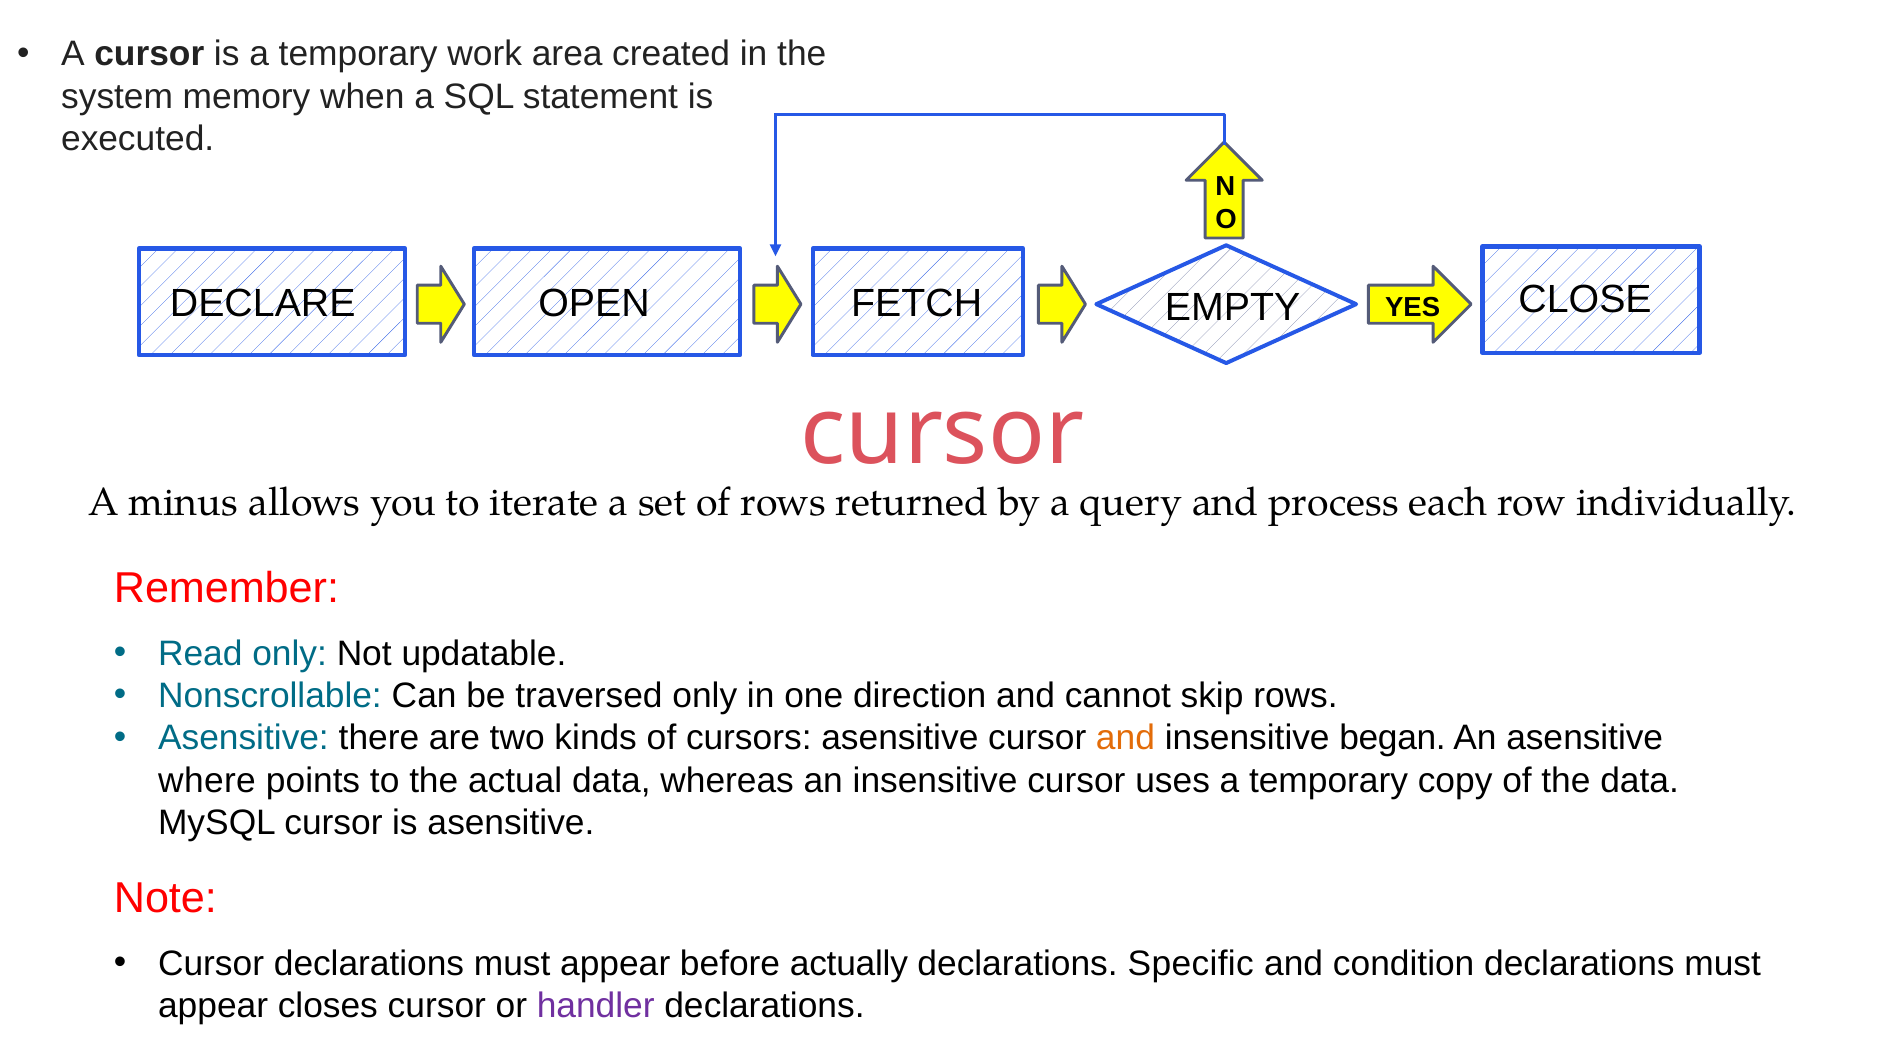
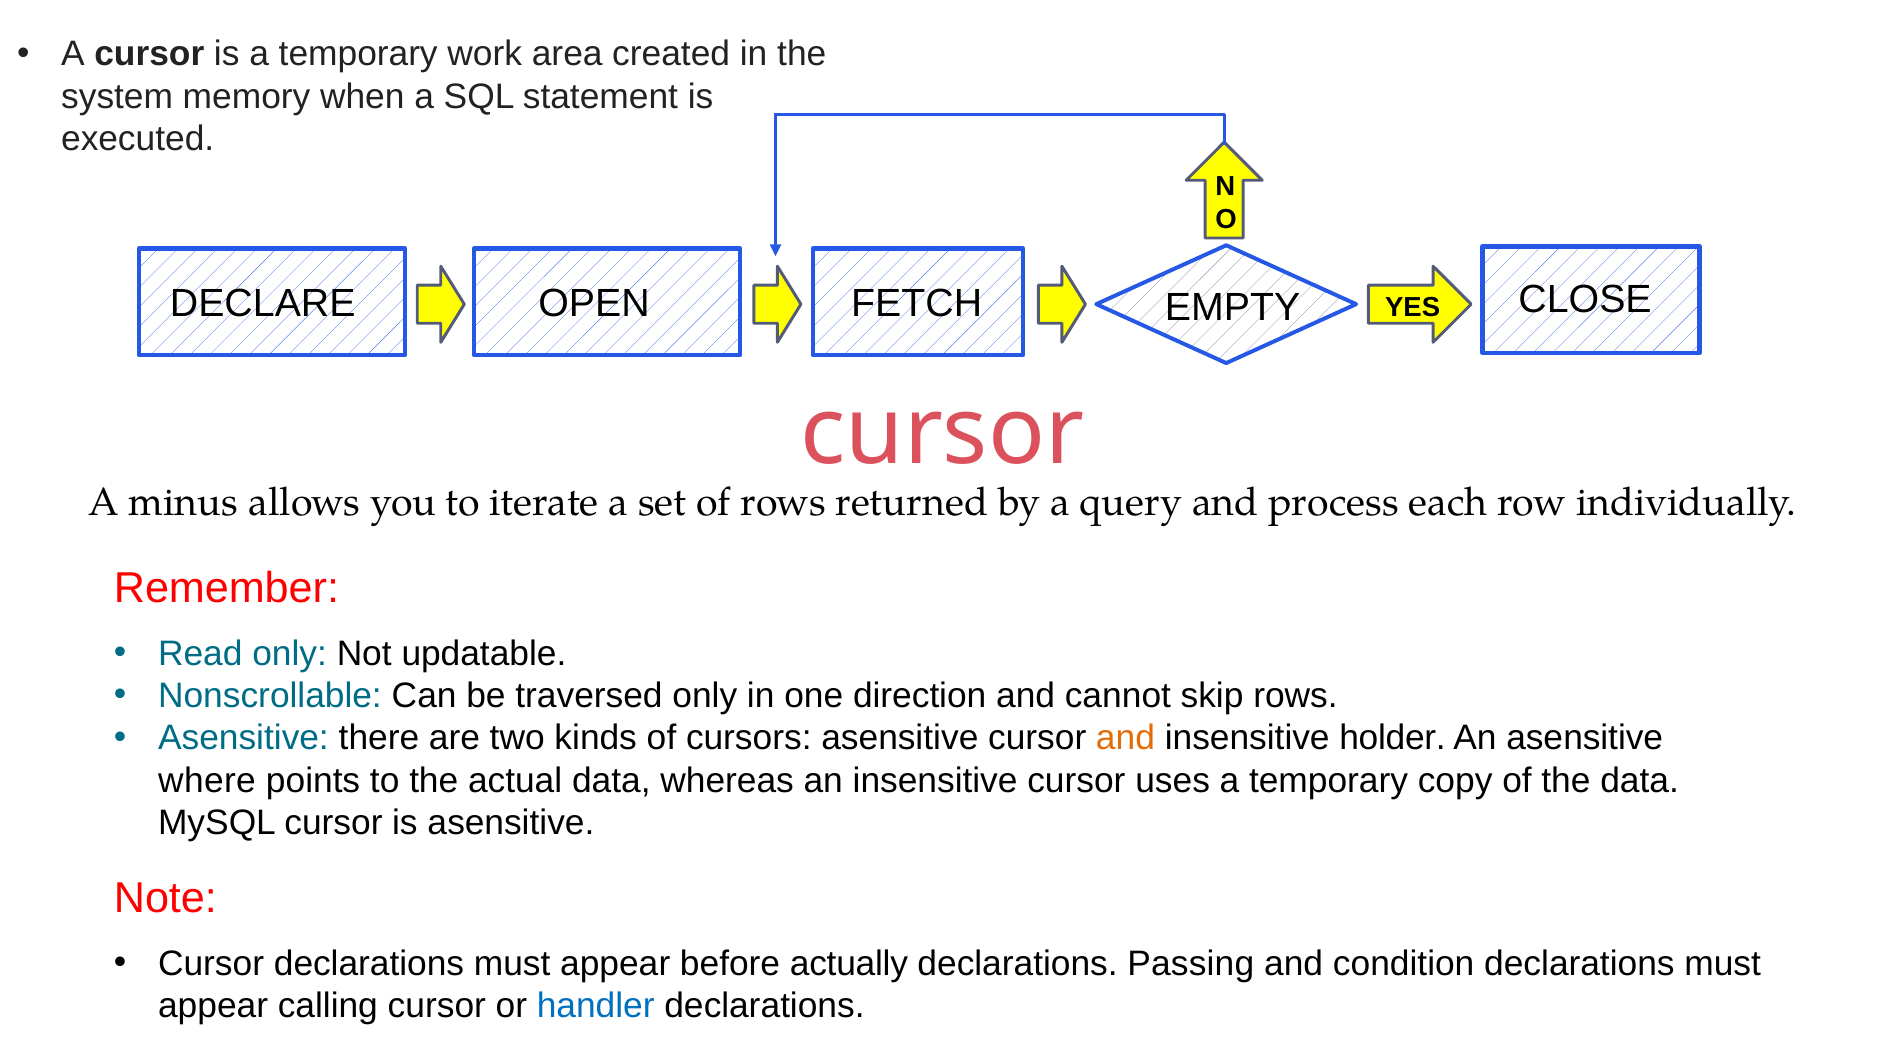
began: began -> holder (1393, 739)
Specific: Specific -> Passing (1191, 964)
closes: closes -> calling (328, 1006)
handler colour: purple -> blue (596, 1006)
